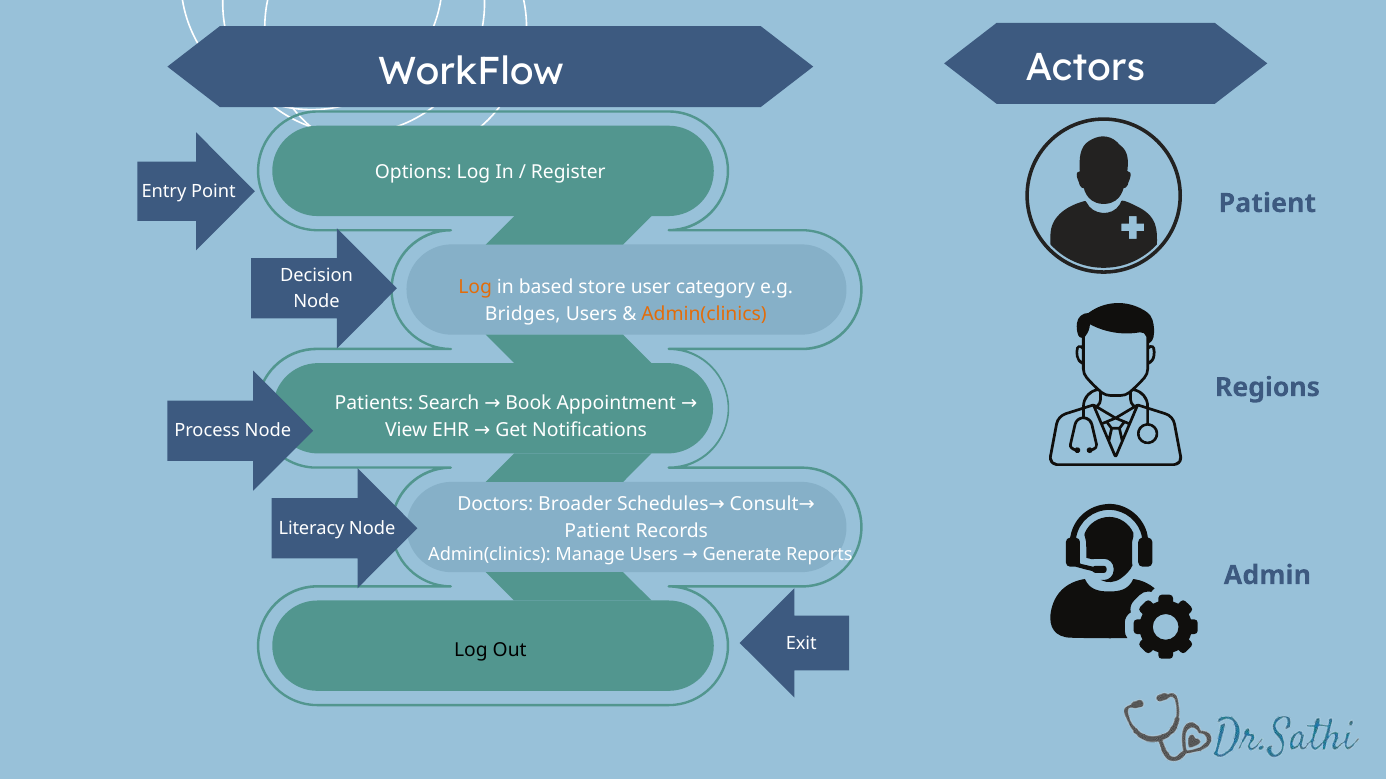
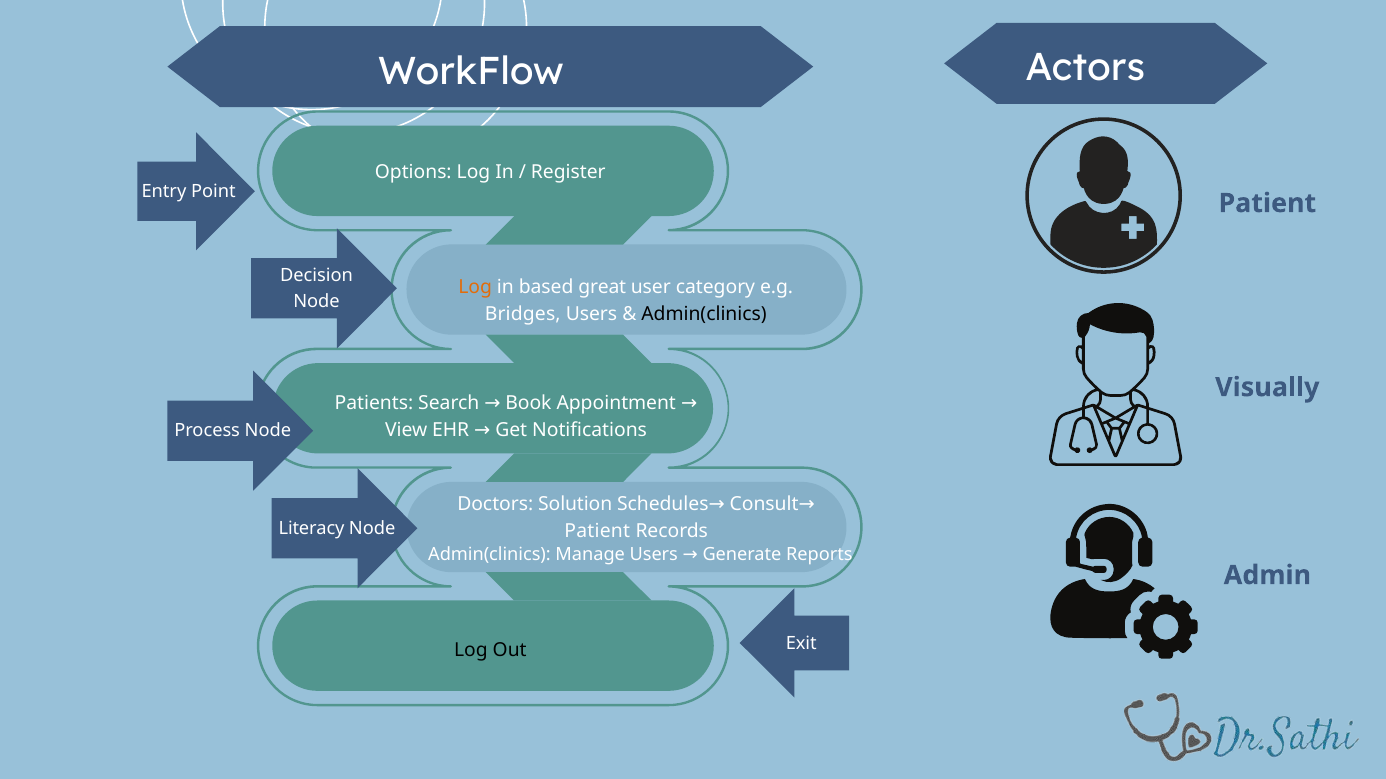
store: store -> great (602, 287)
Admin(clinics colour: orange -> black (704, 314)
Regions: Regions -> Visually (1267, 388)
Broader: Broader -> Solution (575, 504)
